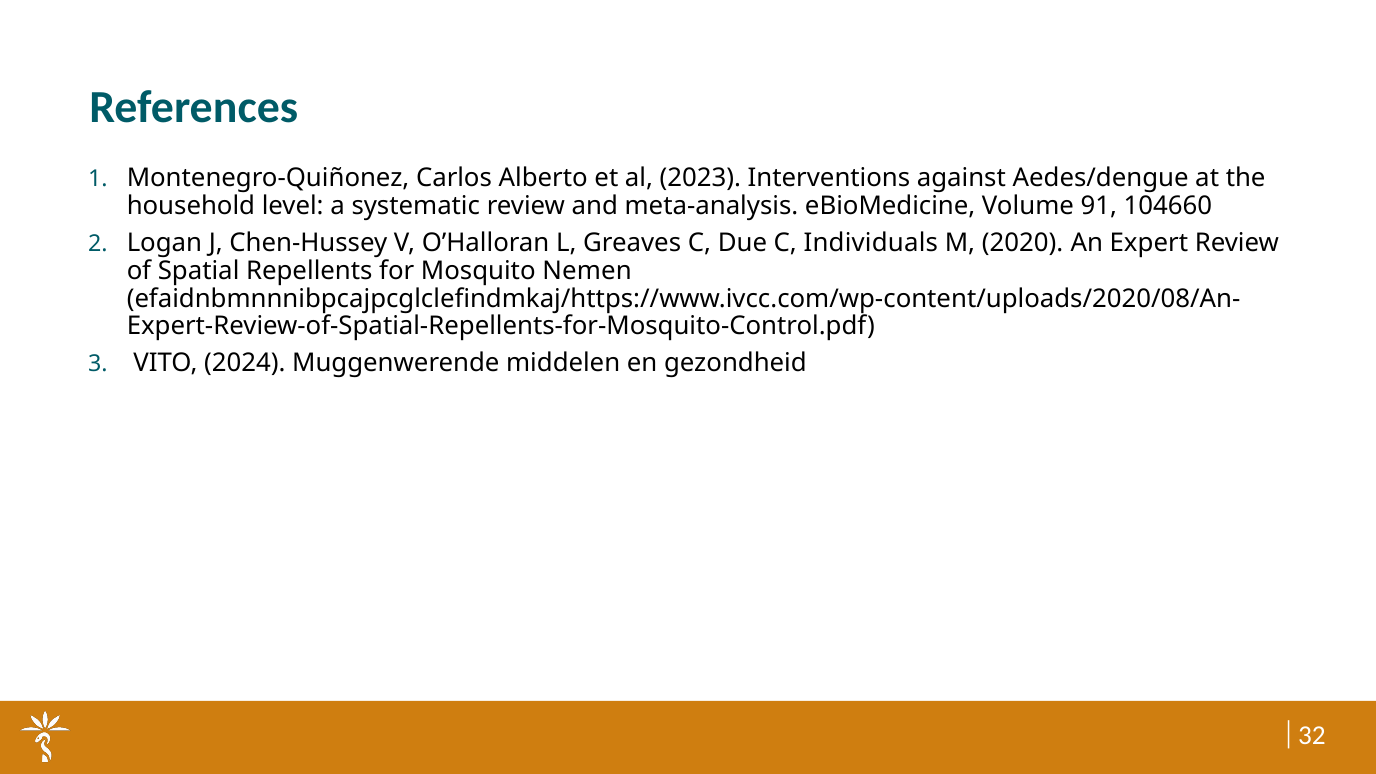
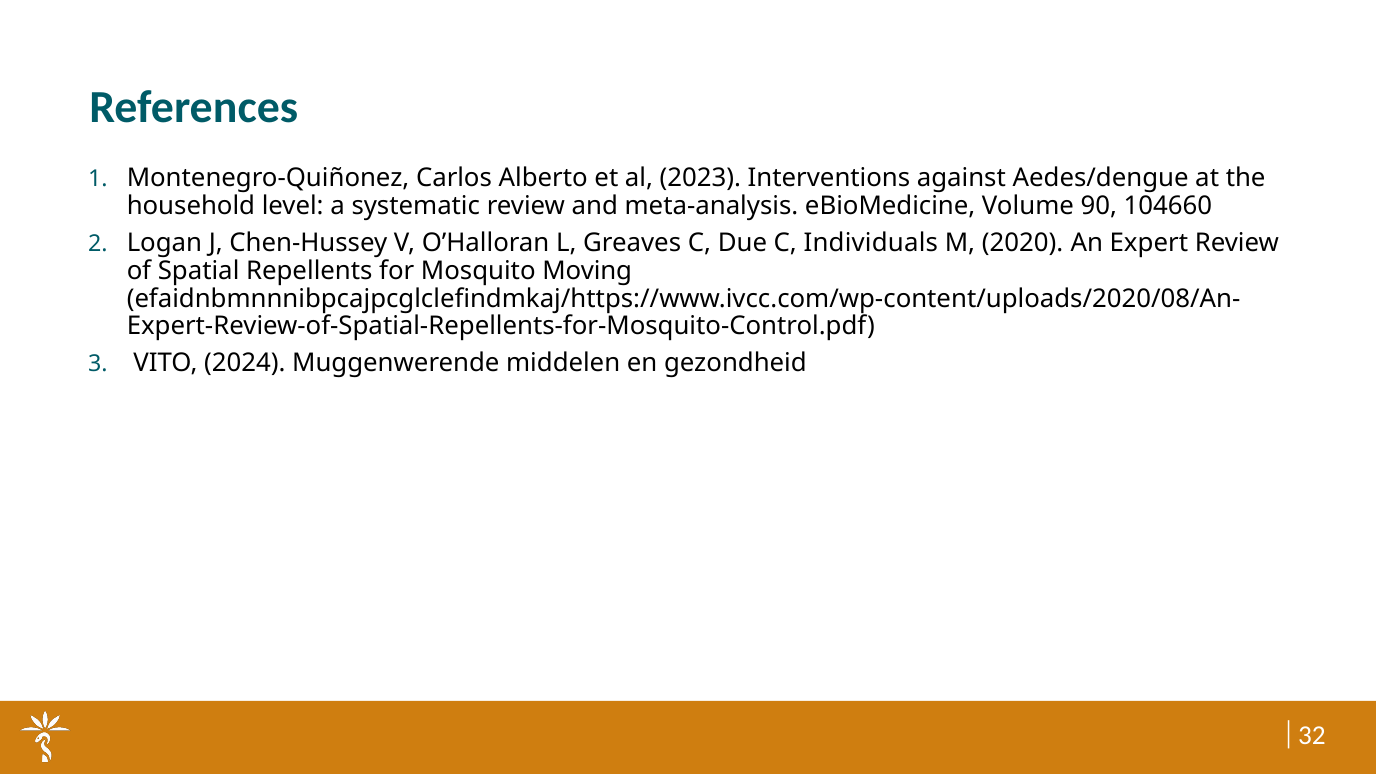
91: 91 -> 90 (1099, 206)
Nemen: Nemen -> Moving (587, 271)
